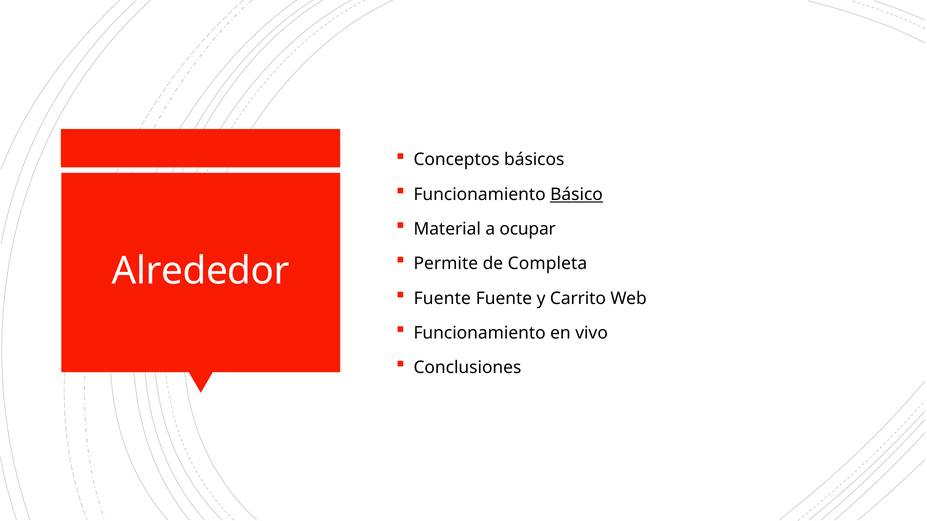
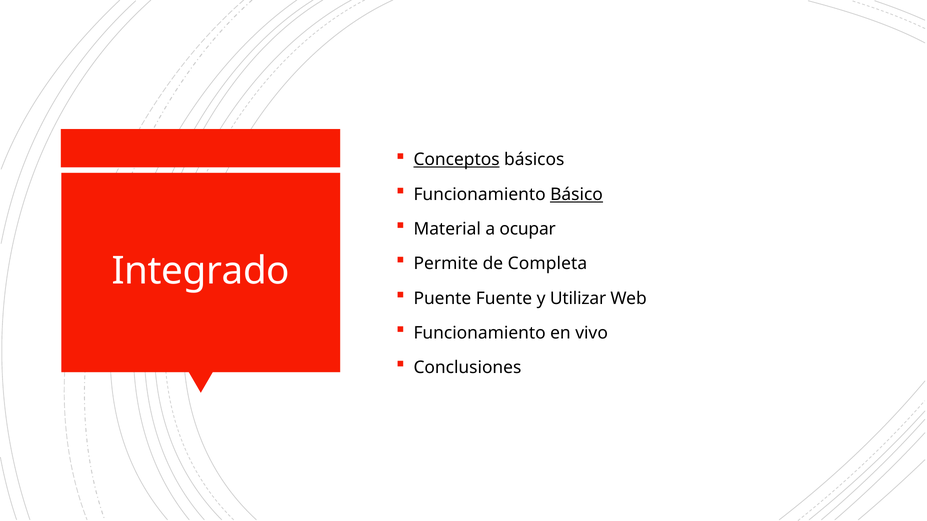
Conceptos underline: none -> present (457, 160)
Alrededor: Alrededor -> Integrado (201, 271)
Fuente: Fuente -> Puente (442, 299)
Carrito: Carrito -> Utilizar (578, 299)
